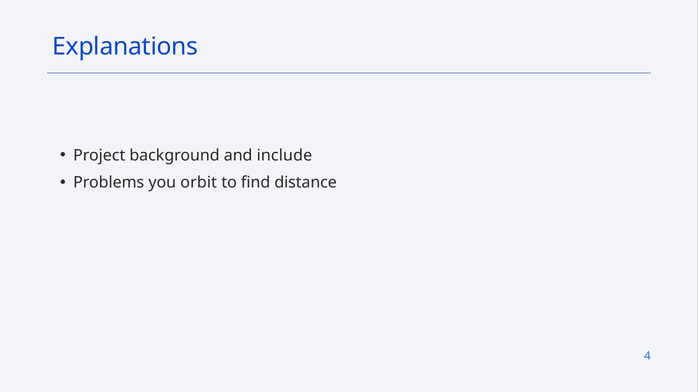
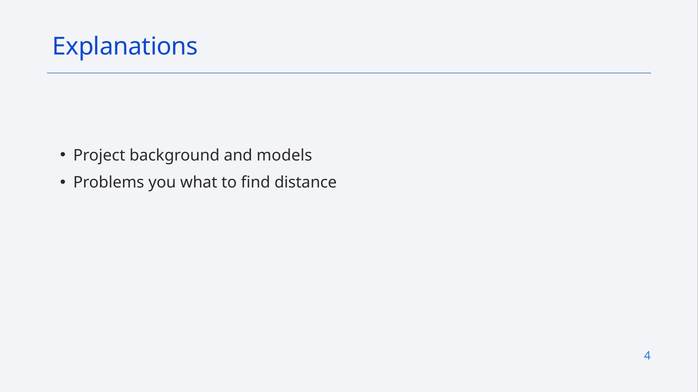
include: include -> models (284, 156)
orbit: orbit -> what (199, 183)
